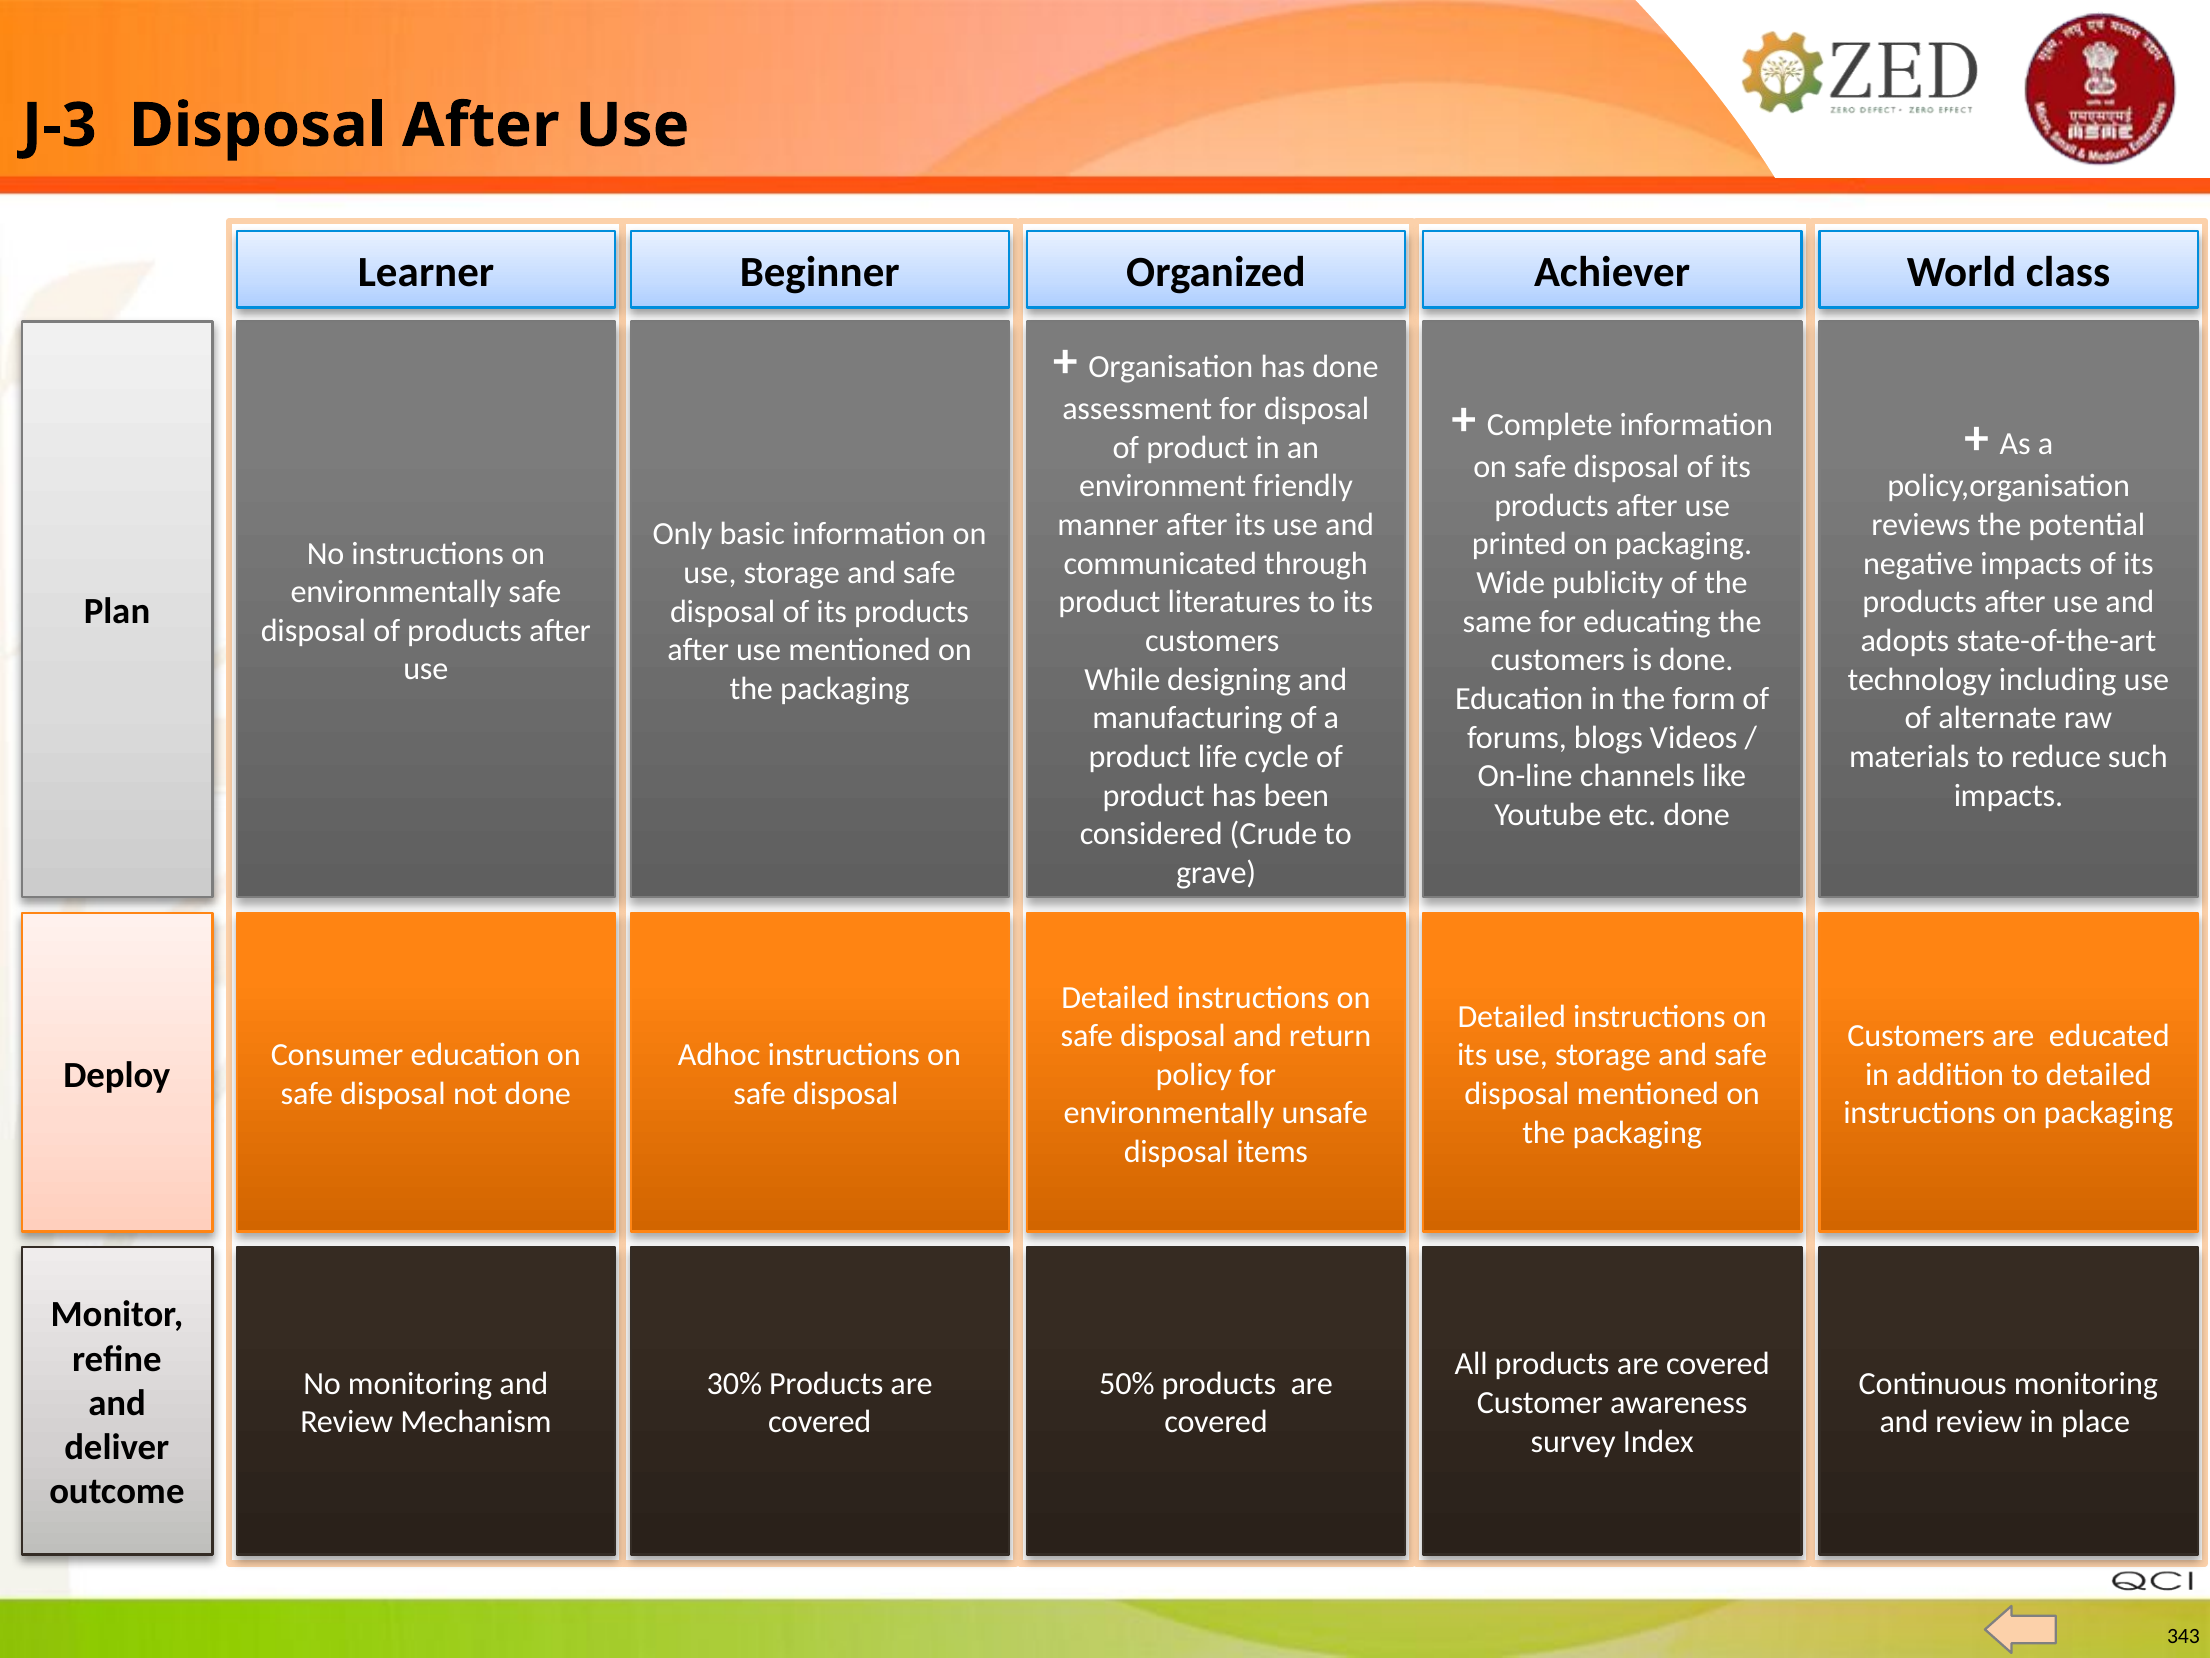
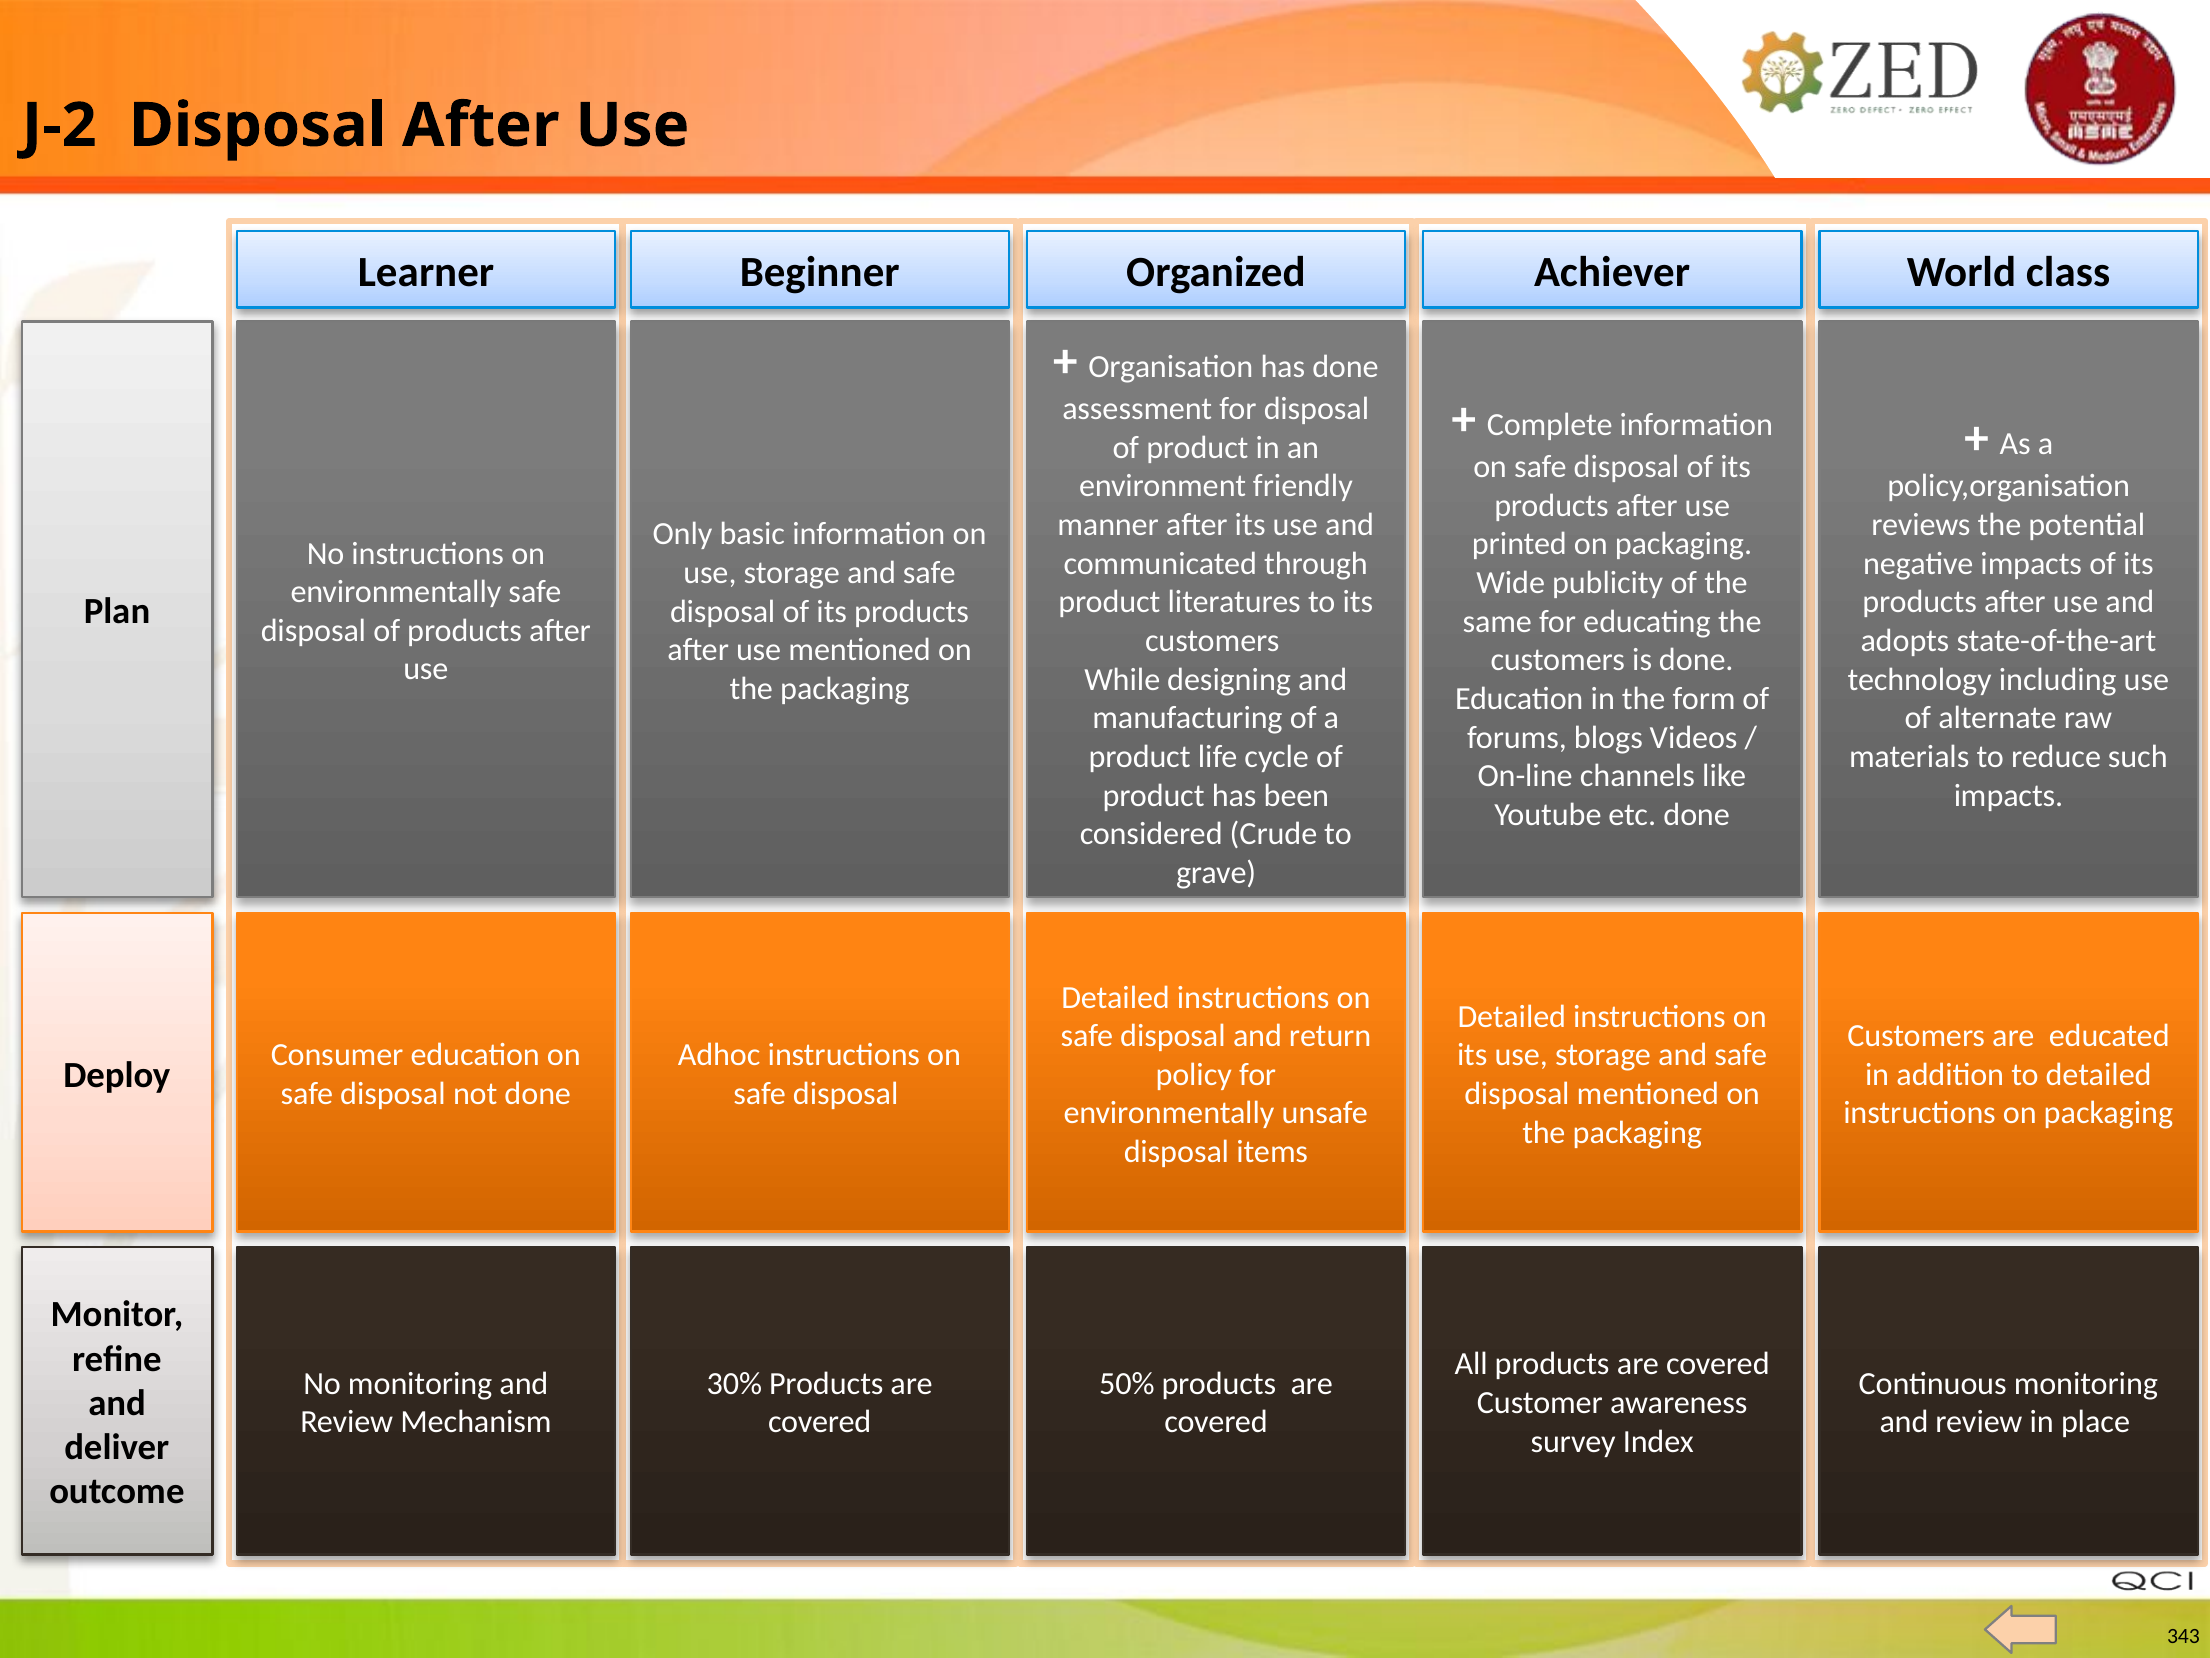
J-3: J-3 -> J-2 (59, 126)
